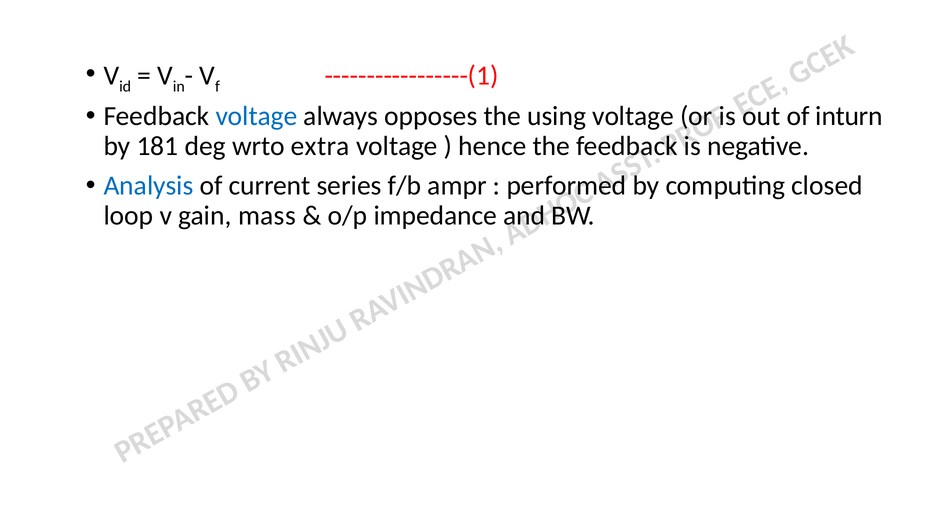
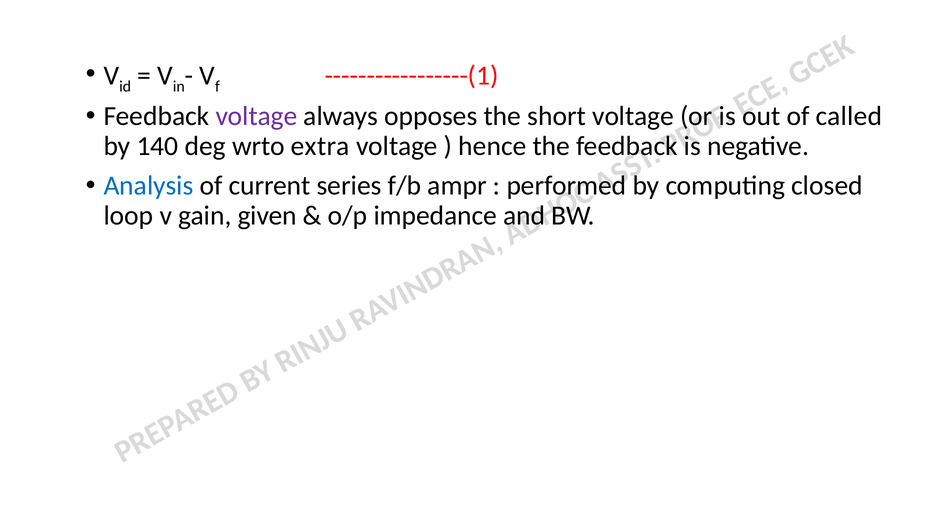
voltage colour: blue -> purple (256, 116)
using: using -> short (557, 116)
inturn: inturn -> called (849, 116)
181: 181 -> 140 (157, 146)
mass: mass -> given (267, 215)
